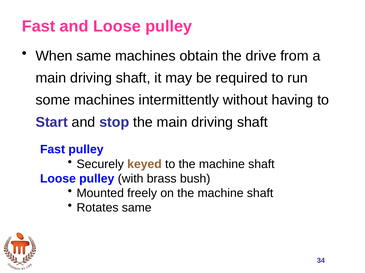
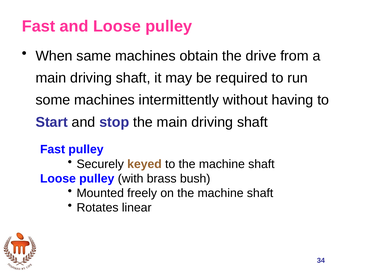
Rotates same: same -> linear (137, 208)
